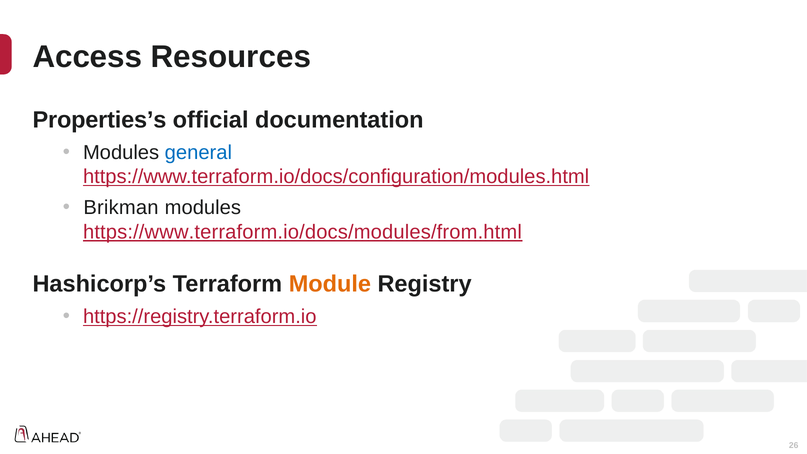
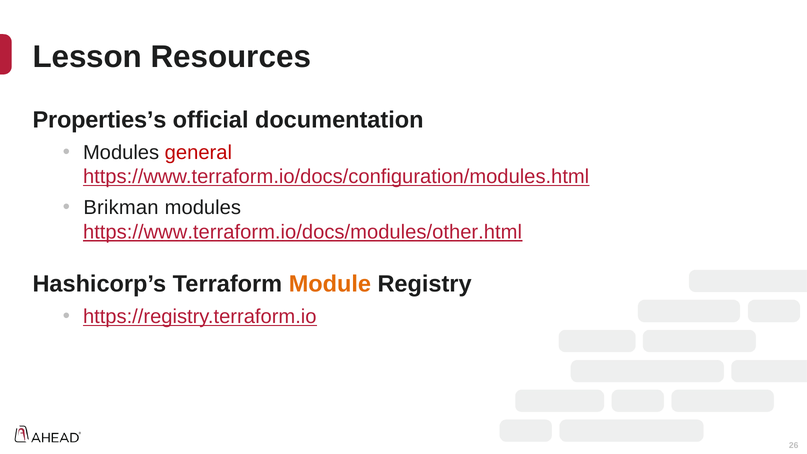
Access: Access -> Lesson (87, 57)
general colour: blue -> red (198, 153)
https://www.terraform.io/docs/modules/from.html: https://www.terraform.io/docs/modules/from.html -> https://www.terraform.io/docs/modules/other.html (303, 232)
